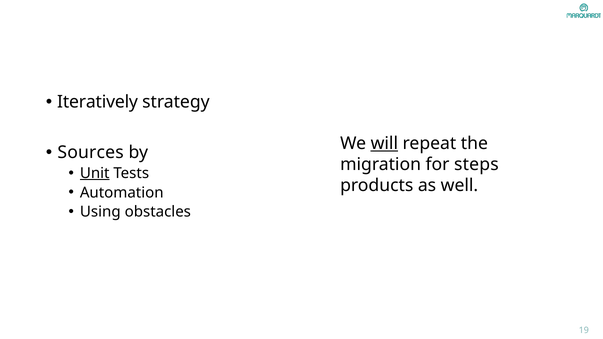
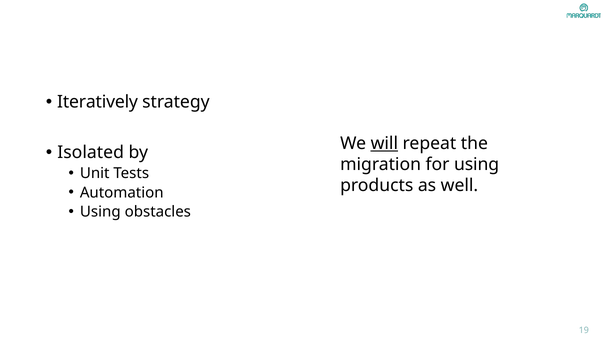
Sources: Sources -> Isolated (91, 153)
for steps: steps -> using (477, 164)
Unit underline: present -> none (95, 173)
